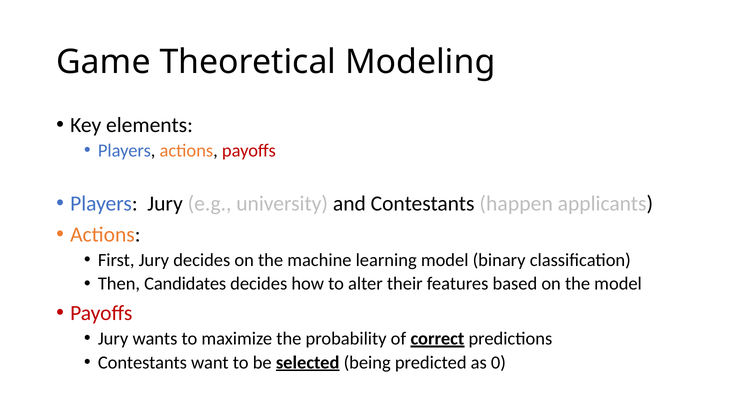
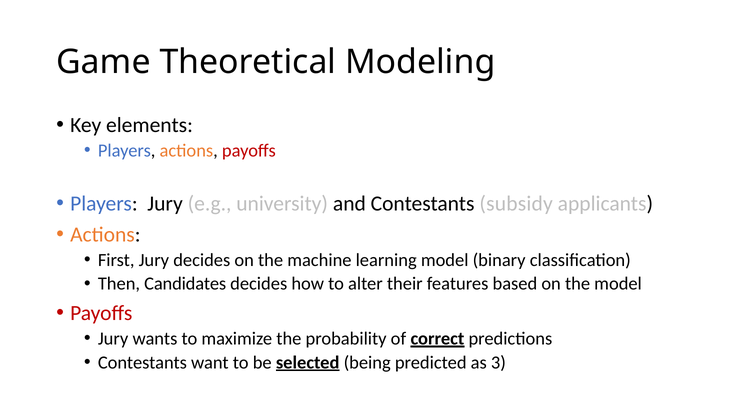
happen: happen -> subsidy (516, 203)
0: 0 -> 3 (498, 362)
